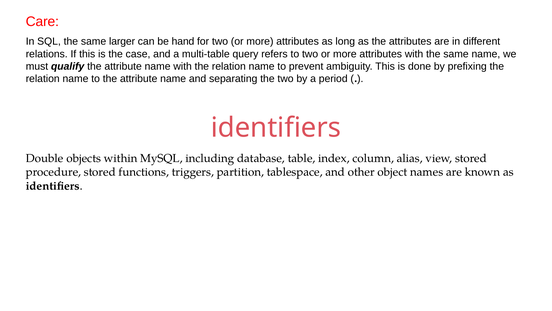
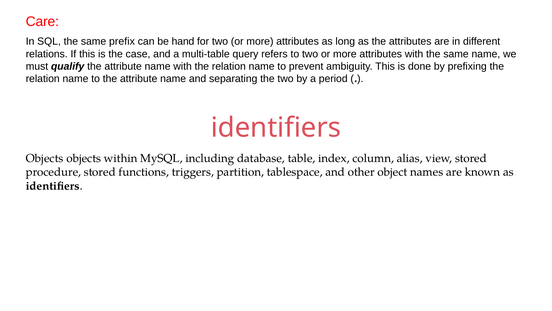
larger: larger -> prefix (122, 41)
Double: Double -> Objects (45, 158)
